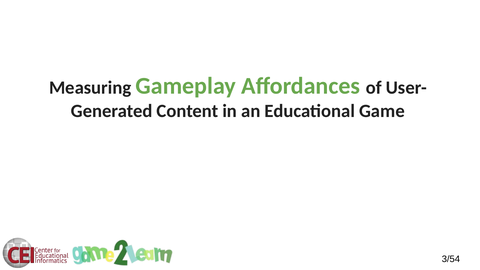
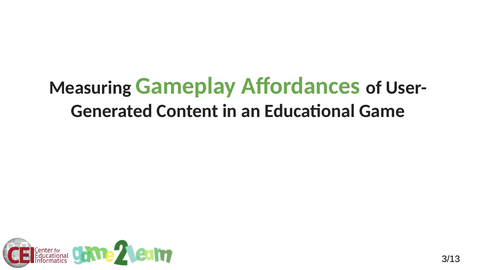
3/54: 3/54 -> 3/13 (451, 259)
